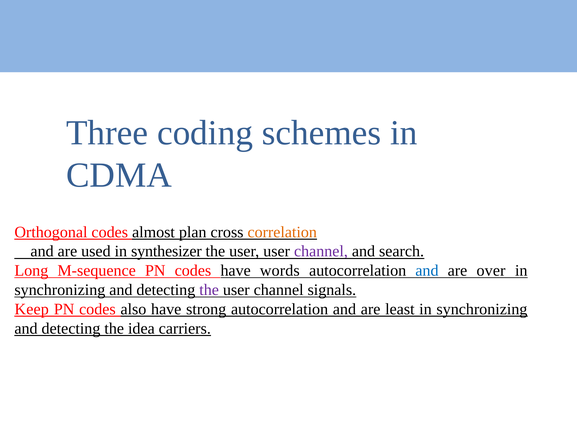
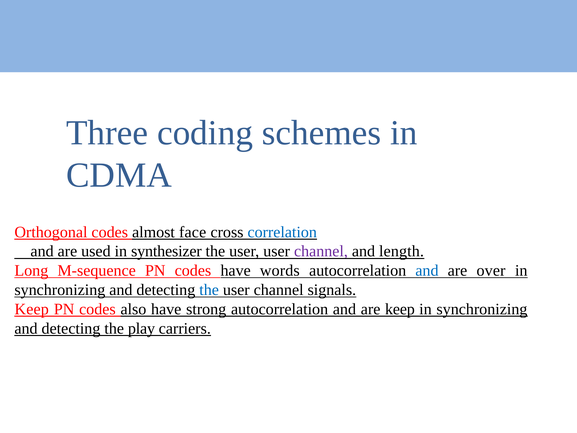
plan: plan -> face (193, 232)
correlation colour: orange -> blue (282, 232)
search: search -> length (402, 251)
the colour: purple -> blue (209, 290)
are least: least -> keep (400, 309)
idea: idea -> play (141, 328)
